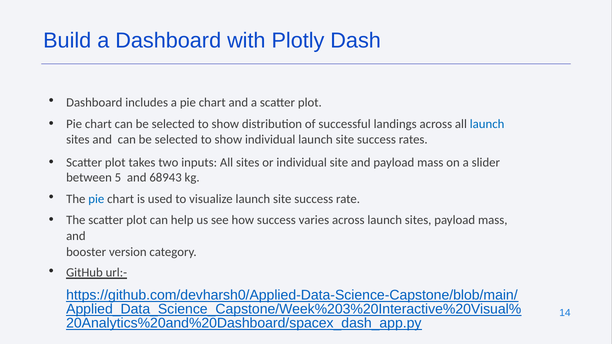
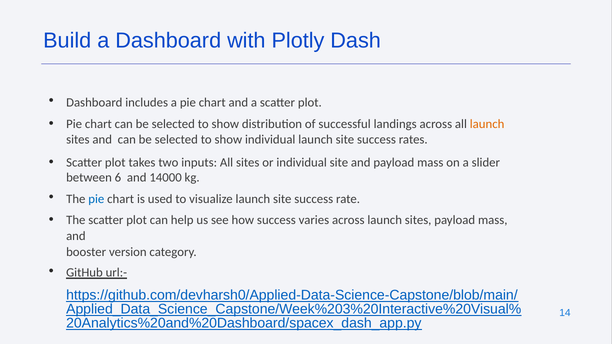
launch colour: blue -> orange (487, 124)
5: 5 -> 6 (118, 178)
68943: 68943 -> 14000 (166, 178)
